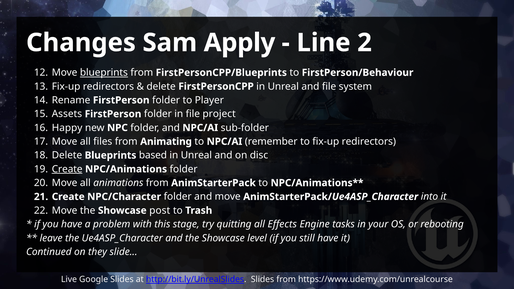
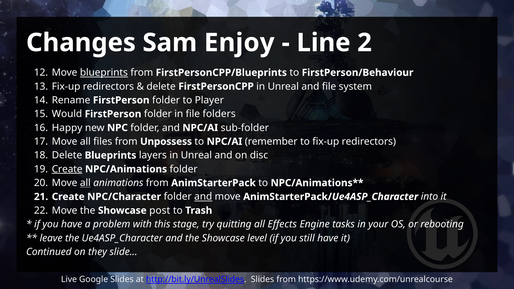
Apply: Apply -> Enjoy (239, 43)
Assets: Assets -> Would (67, 114)
project: project -> folders (219, 114)
Animating: Animating -> Unpossess (166, 142)
based: based -> layers (153, 155)
all underline: none -> present (85, 183)
and underline: none -> present (203, 197)
